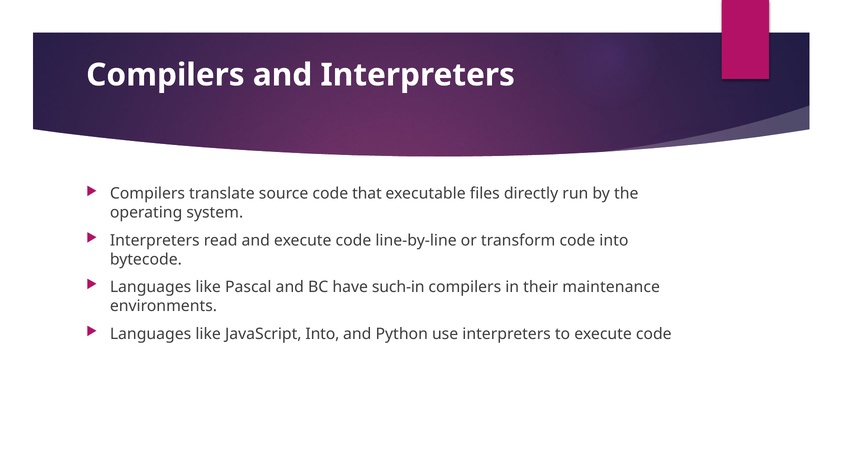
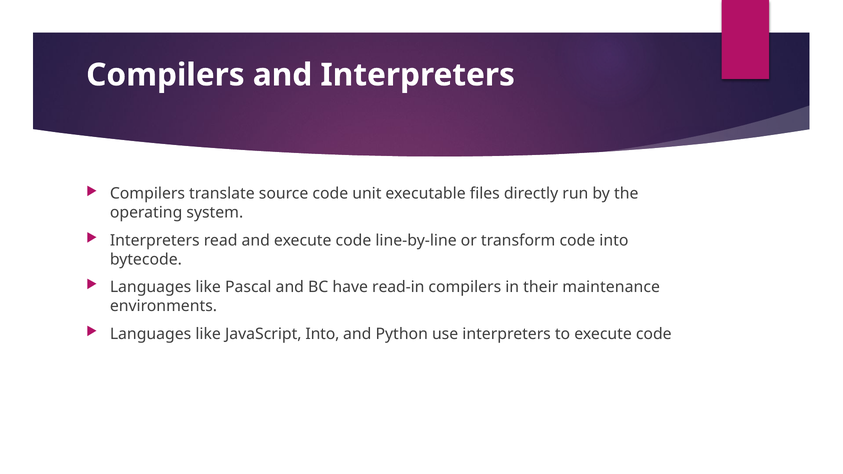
that: that -> unit (367, 194)
such-in: such-in -> read-in (398, 287)
